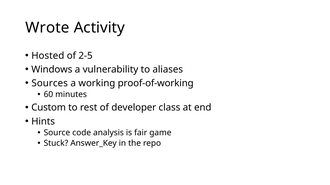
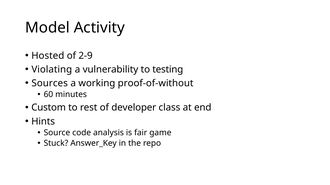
Wrote: Wrote -> Model (48, 28)
2-5: 2-5 -> 2-9 (86, 56)
Windows: Windows -> Violating (52, 70)
aliases: aliases -> testing (168, 70)
proof-of-working: proof-of-working -> proof-of-without (156, 83)
